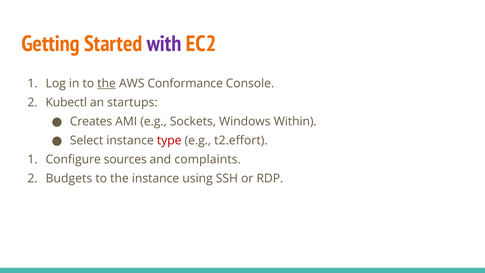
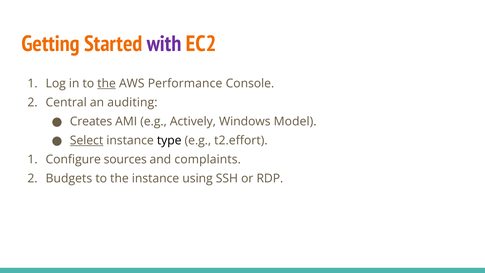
Conformance: Conformance -> Performance (185, 83)
Kubectl: Kubectl -> Central (66, 102)
startups: startups -> auditing (132, 102)
Sockets: Sockets -> Actively (193, 121)
Within: Within -> Model (295, 121)
Select underline: none -> present (87, 140)
type colour: red -> black (169, 140)
